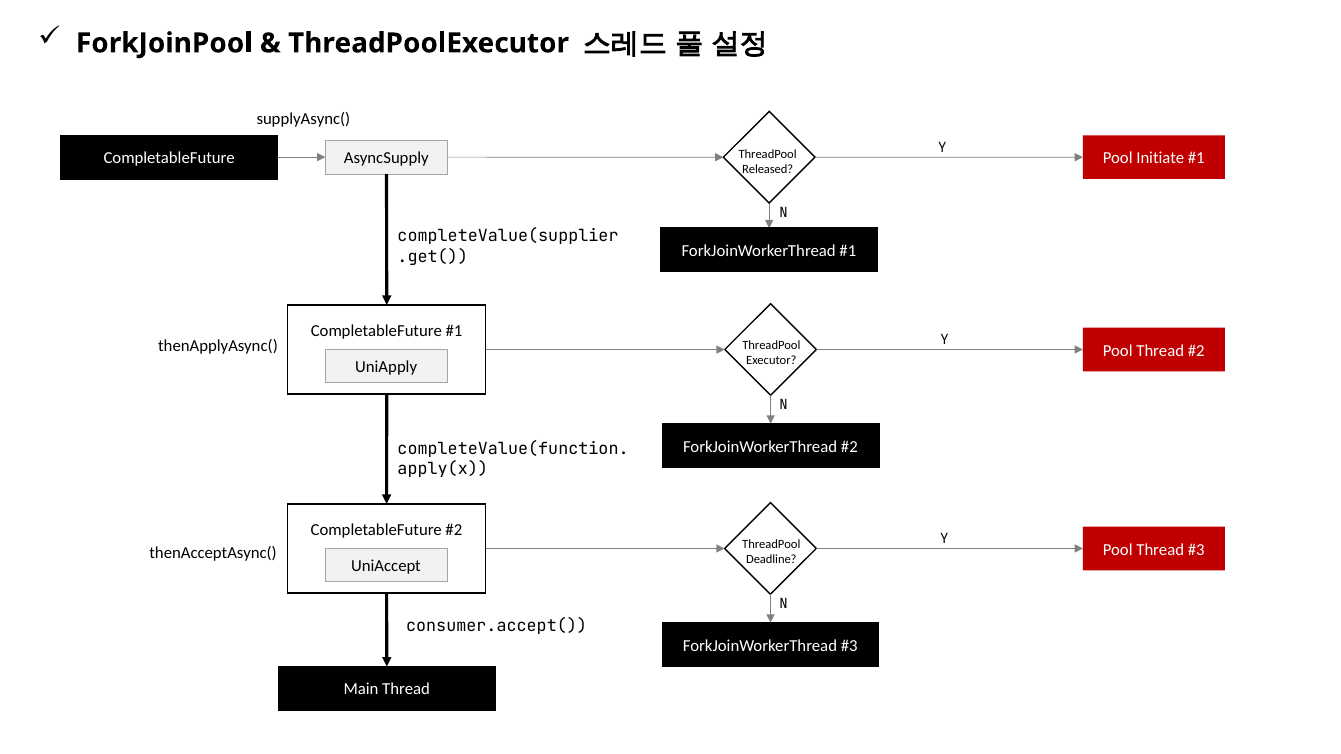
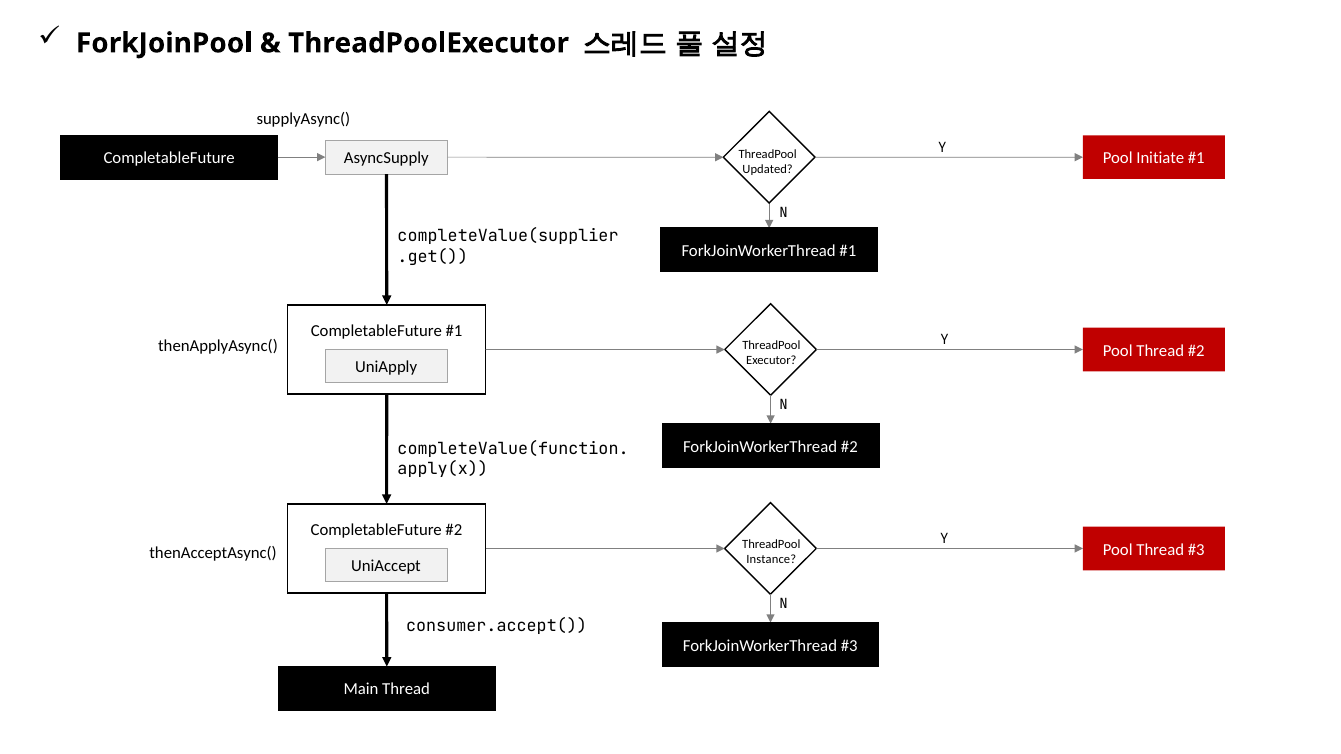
Released: Released -> Updated (768, 169)
Deadline: Deadline -> Instance (771, 560)
